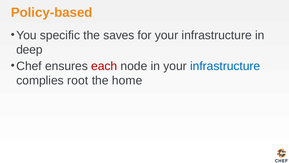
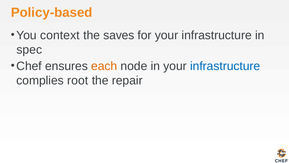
specific: specific -> context (60, 35)
deep: deep -> spec (29, 50)
each colour: red -> orange (104, 66)
home: home -> repair (127, 80)
